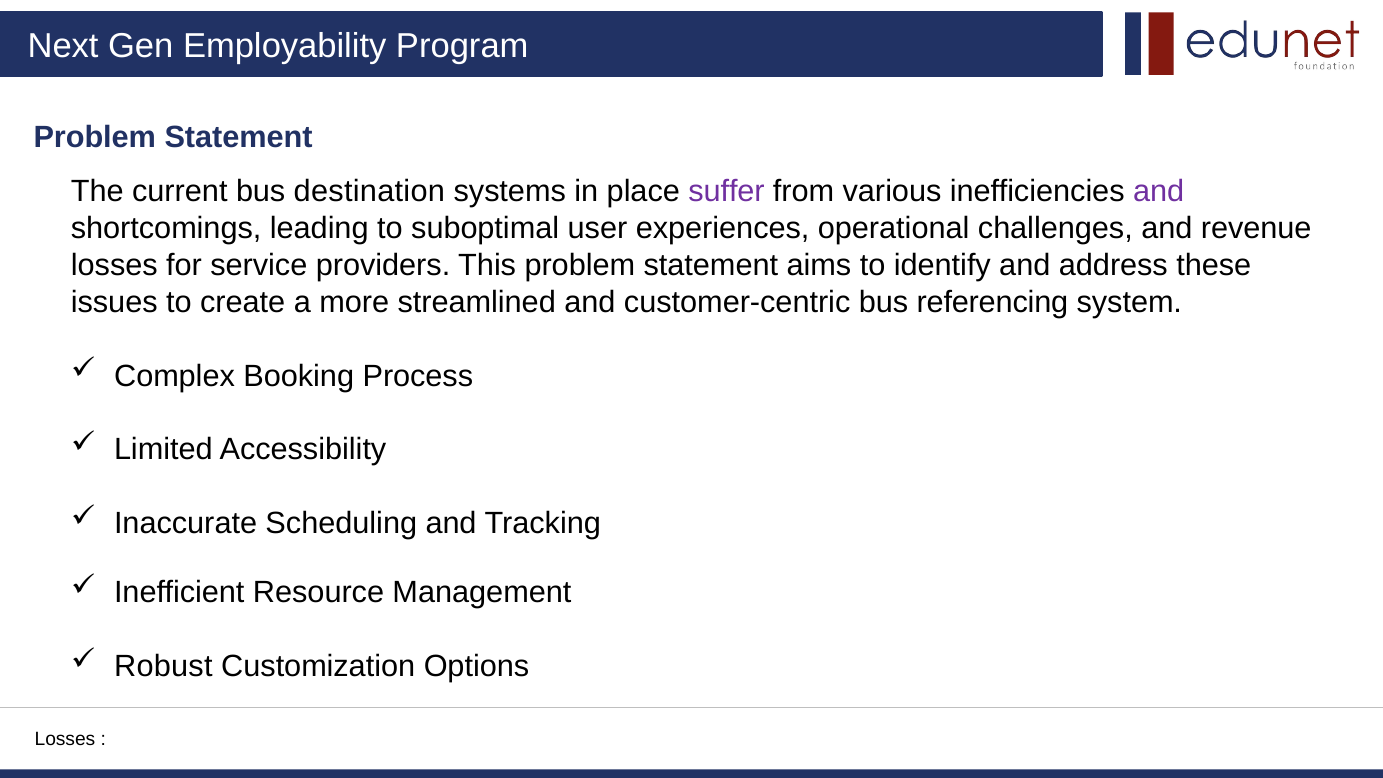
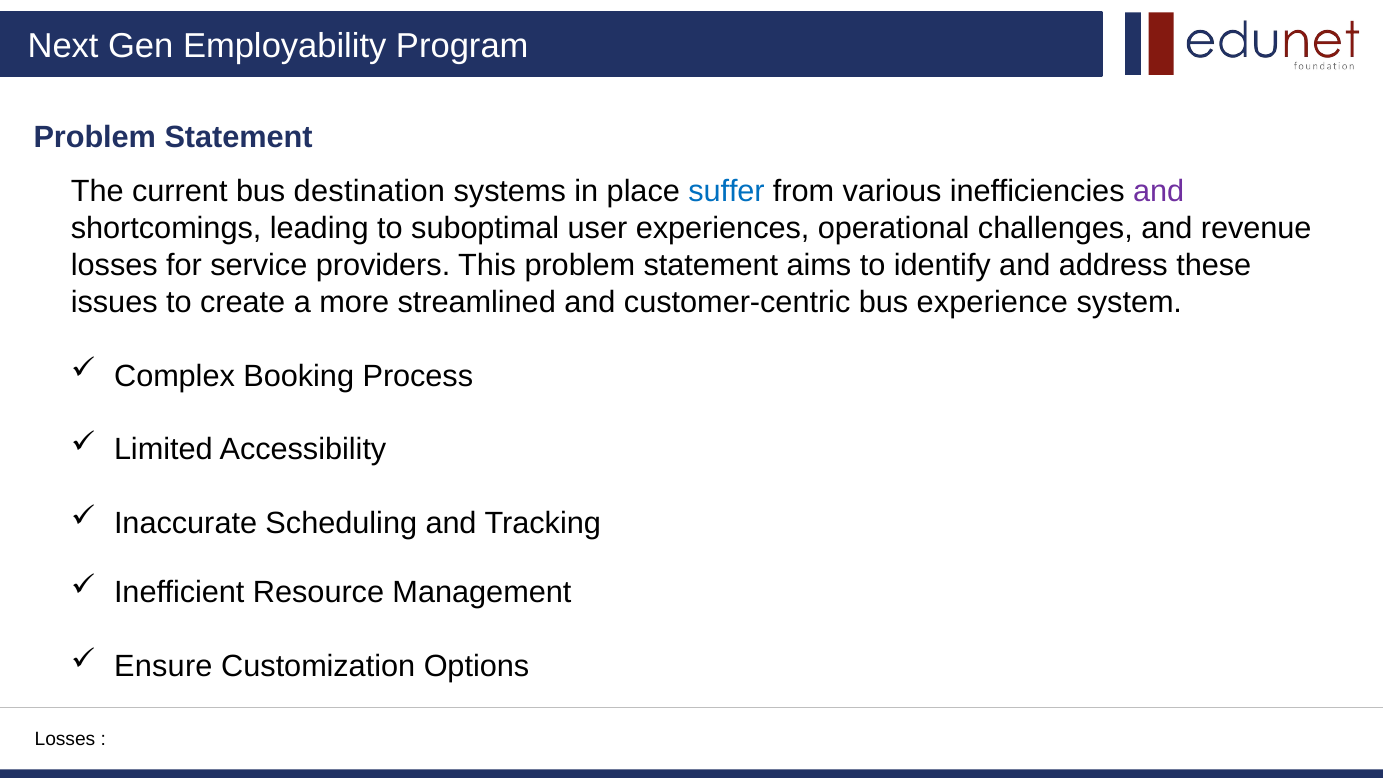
suffer colour: purple -> blue (727, 192)
referencing: referencing -> experience (992, 302)
Robust: Robust -> Ensure (163, 666)
